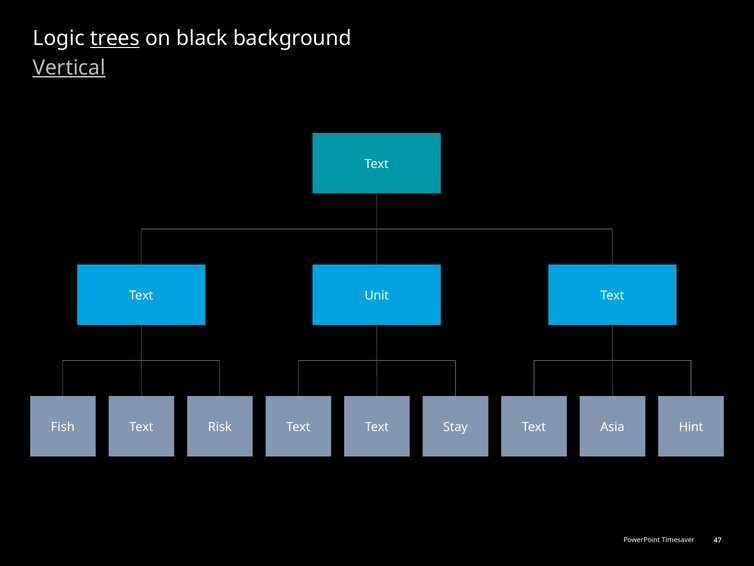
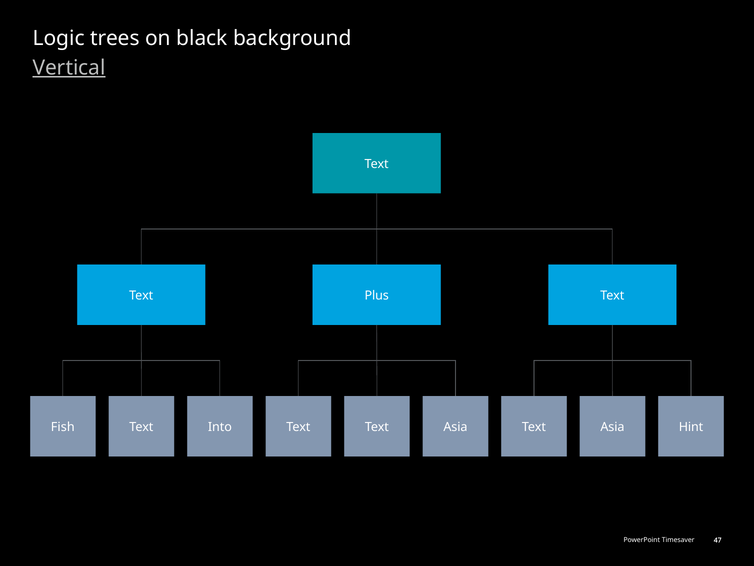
trees underline: present -> none (115, 38)
Unit: Unit -> Plus (377, 295)
Risk: Risk -> Into (220, 427)
Text Text Stay: Stay -> Asia (455, 427)
